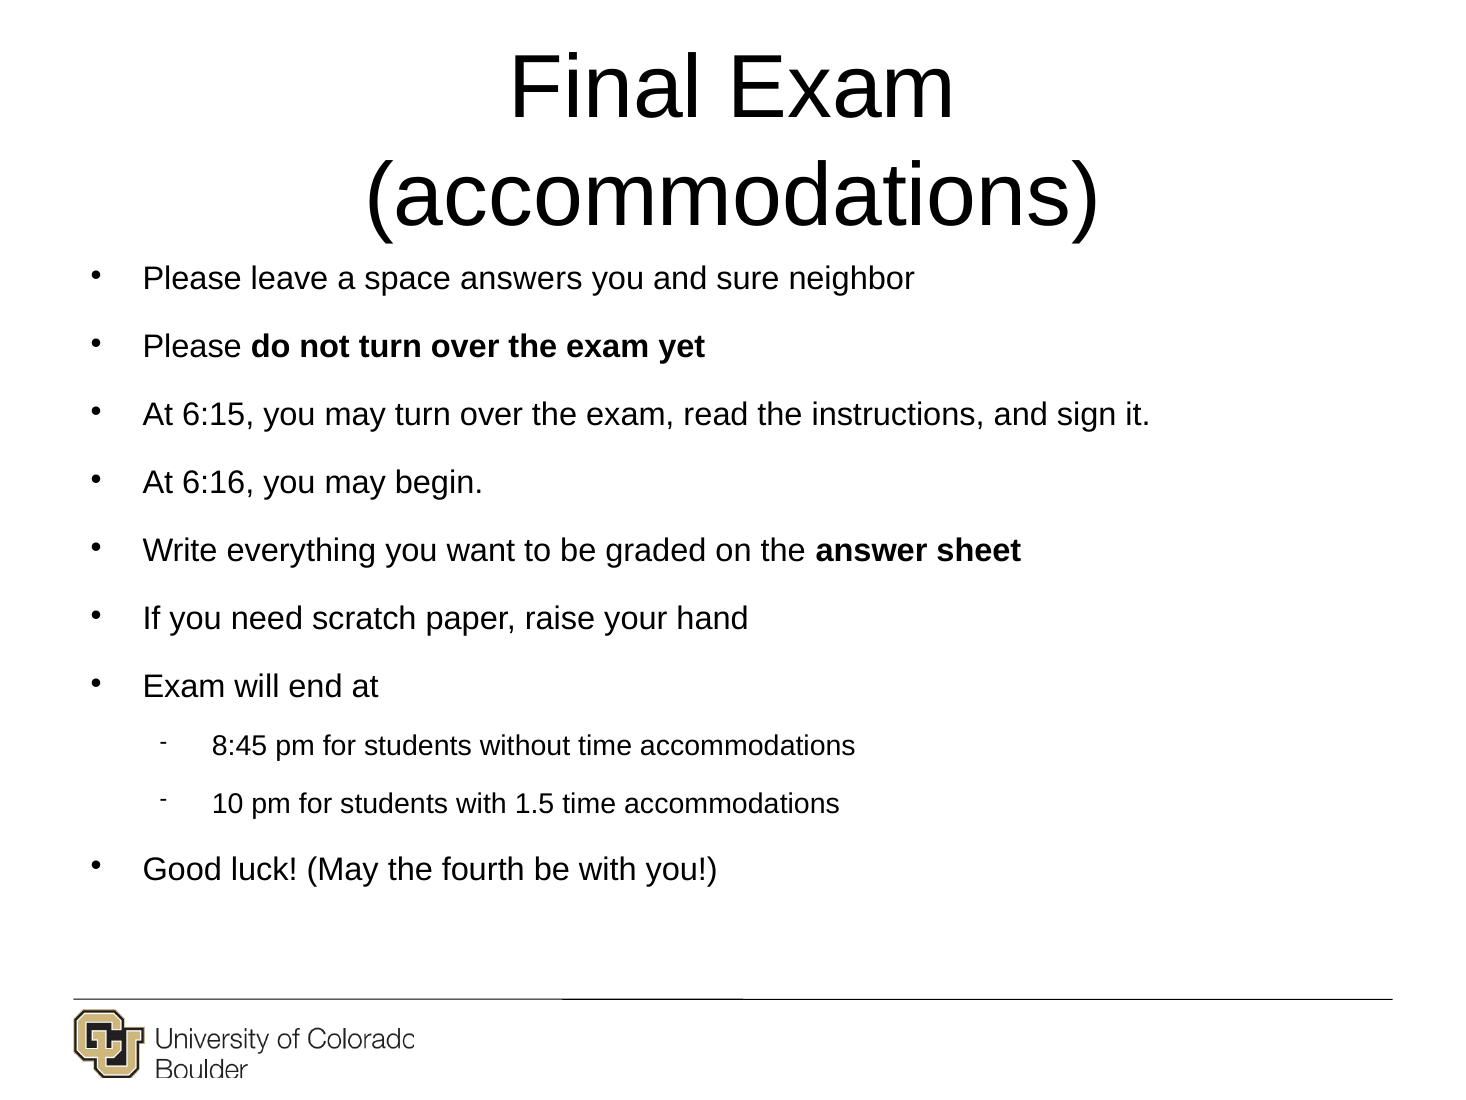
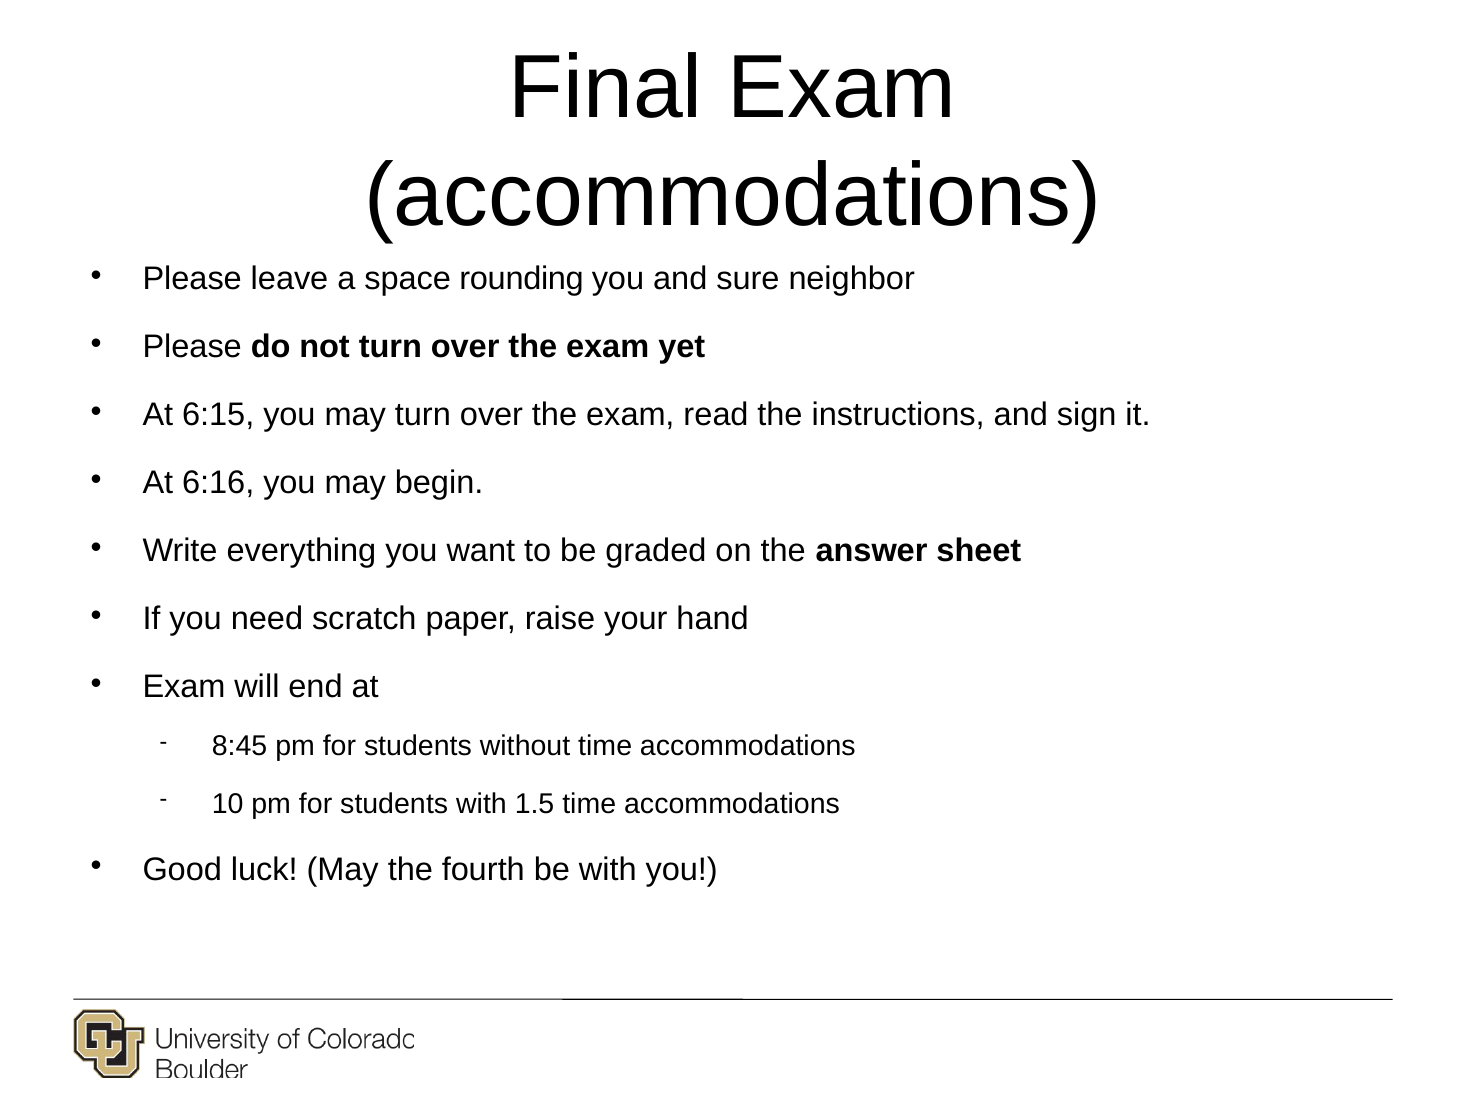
answers: answers -> rounding (522, 279)
